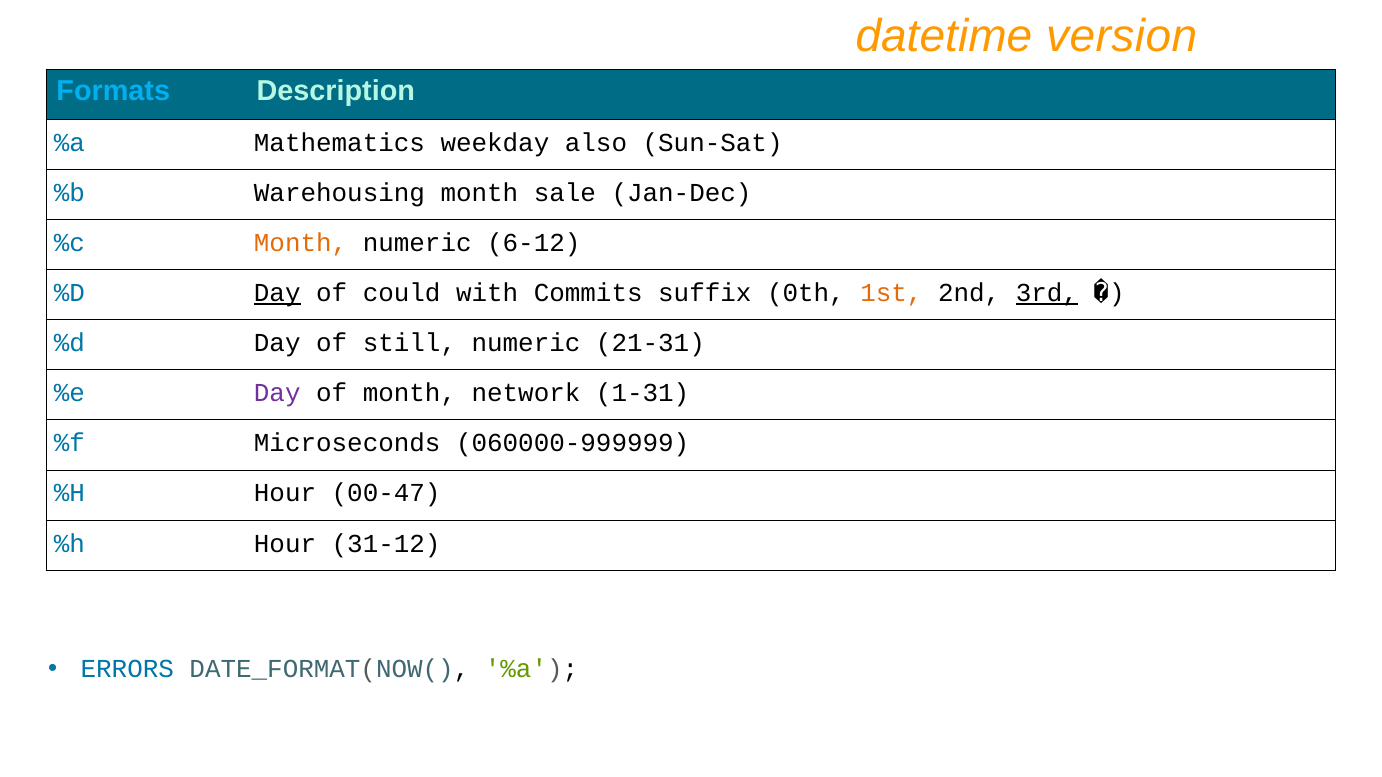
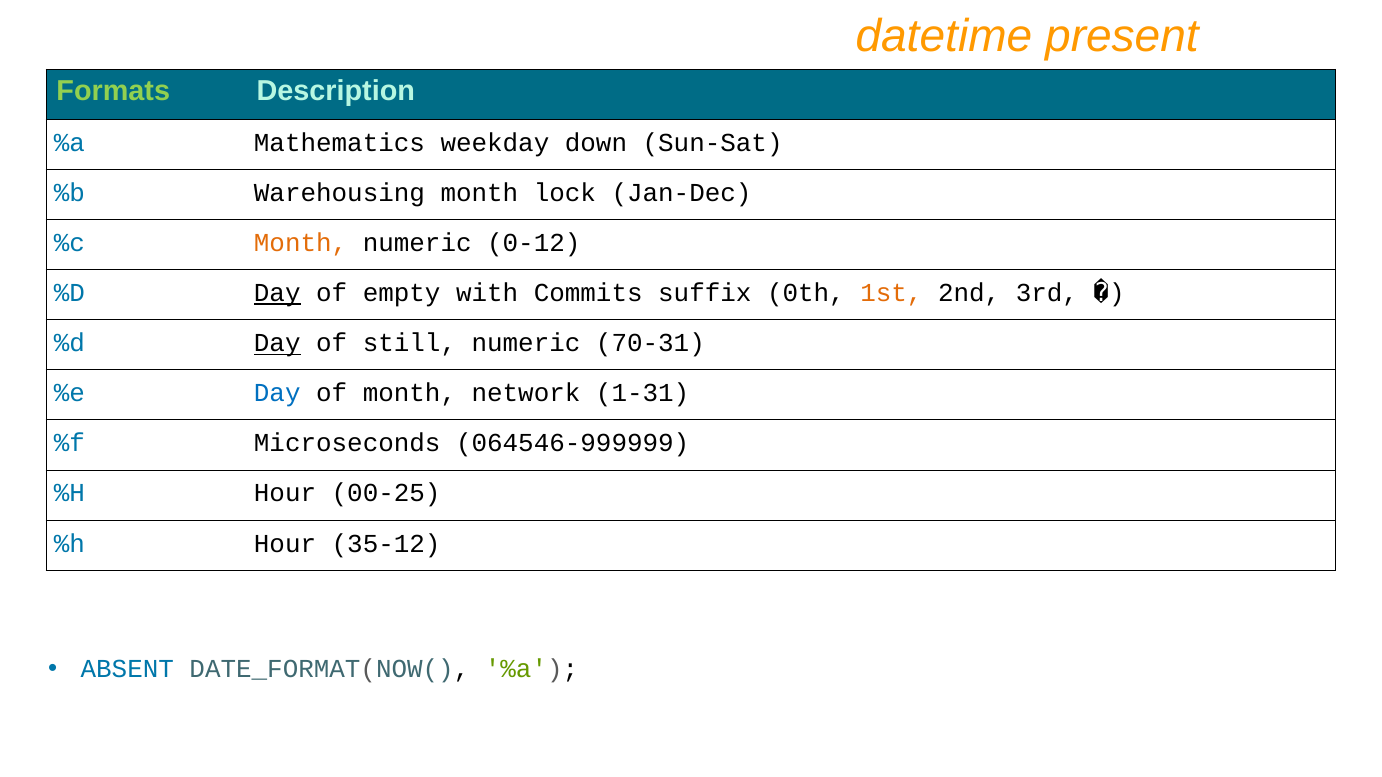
version: version -> present (1122, 36)
Formats colour: light blue -> light green (113, 91)
also: also -> down (596, 143)
sale: sale -> lock (565, 193)
6-12: 6-12 -> 0-12 (534, 243)
could: could -> empty (402, 293)
3rd underline: present -> none (1047, 293)
Day underline: none -> present (277, 343)
21-31: 21-31 -> 70-31 (650, 343)
Day colour: purple -> blue (277, 393)
060000-999999: 060000-999999 -> 064546-999999 (573, 444)
00-47: 00-47 -> 00-25 (386, 494)
31-12: 31-12 -> 35-12 (386, 544)
ERRORS: ERRORS -> ABSENT (127, 669)
